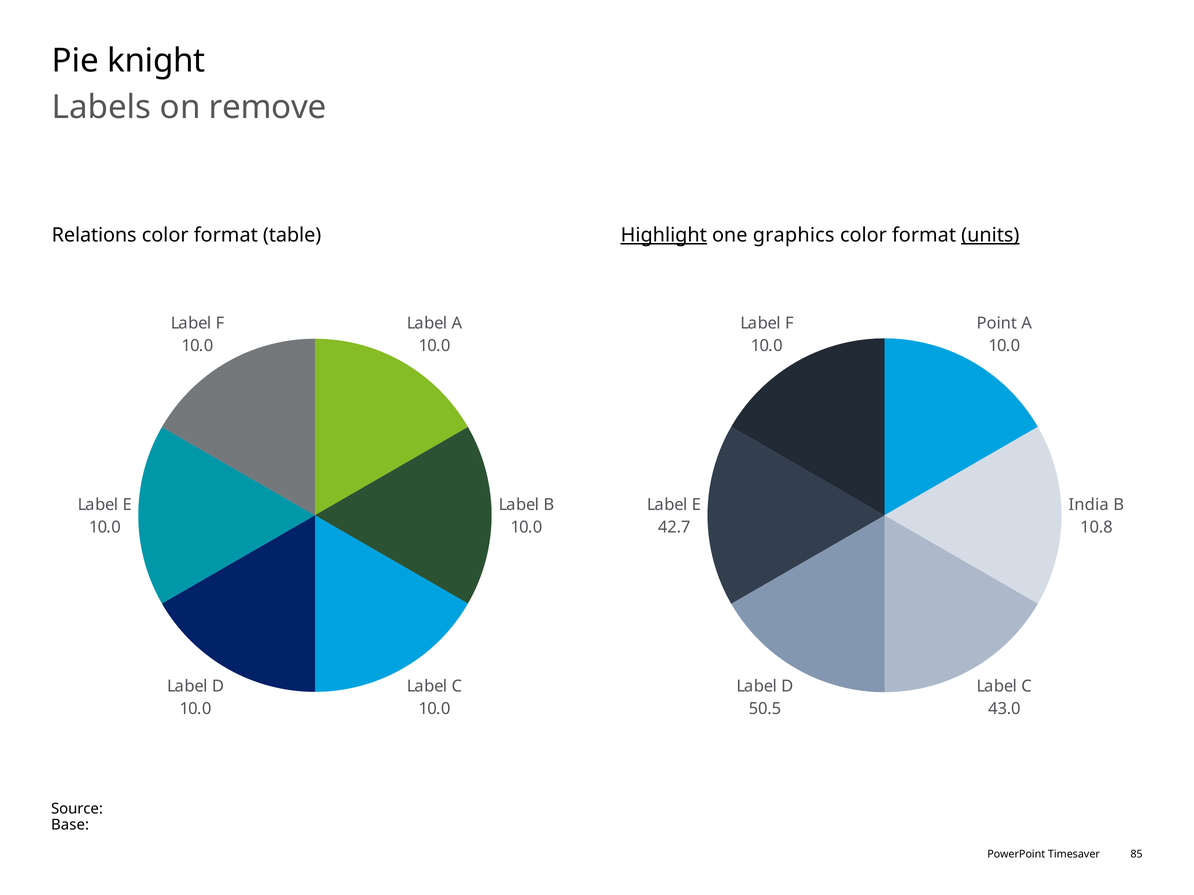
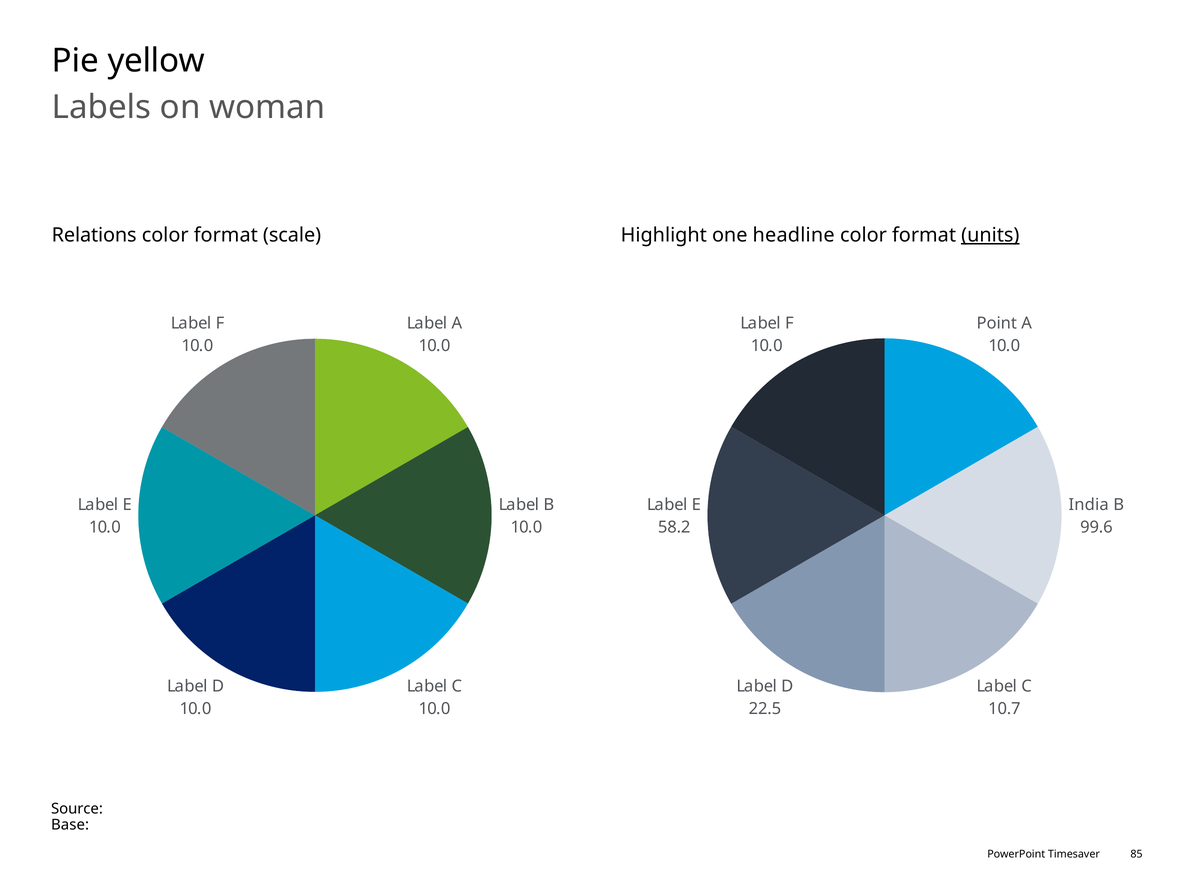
knight: knight -> yellow (156, 61)
remove: remove -> woman (267, 107)
table: table -> scale (292, 235)
Highlight underline: present -> none (664, 235)
graphics: graphics -> headline (794, 235)
42.7: 42.7 -> 58.2 (674, 527)
10.8: 10.8 -> 99.6 (1096, 527)
50.5: 50.5 -> 22.5 (765, 709)
43.0: 43.0 -> 10.7 (1004, 709)
